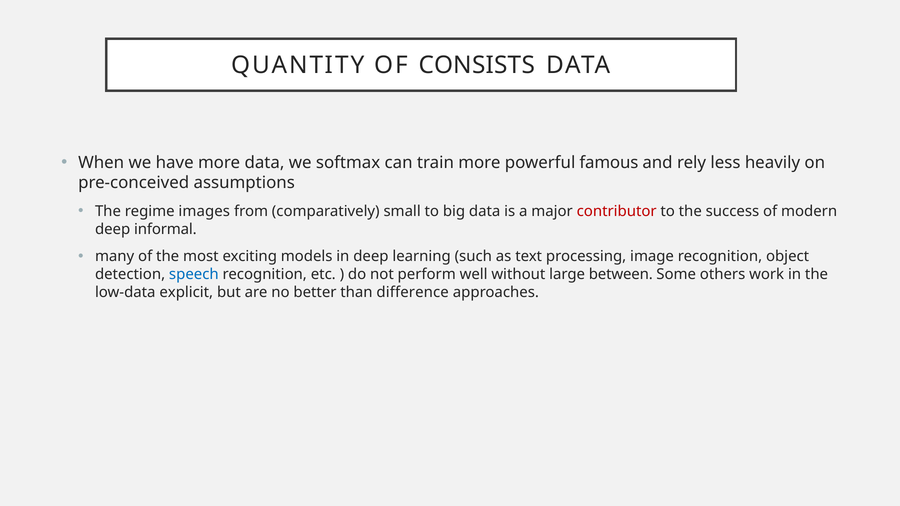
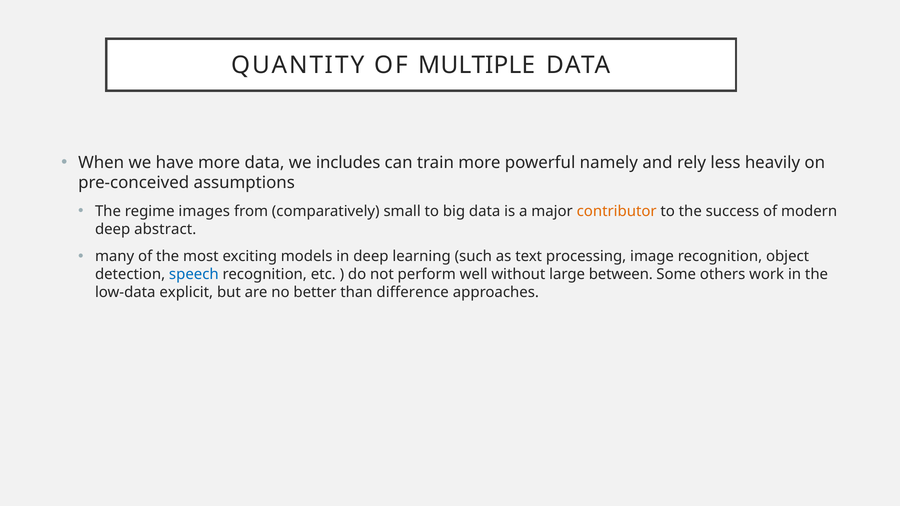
CONSISTS: CONSISTS -> MULTIPLE (477, 65)
softmax: softmax -> includes (348, 163)
famous: famous -> namely (609, 163)
contributor colour: red -> orange (617, 211)
informal: informal -> abstract (165, 229)
